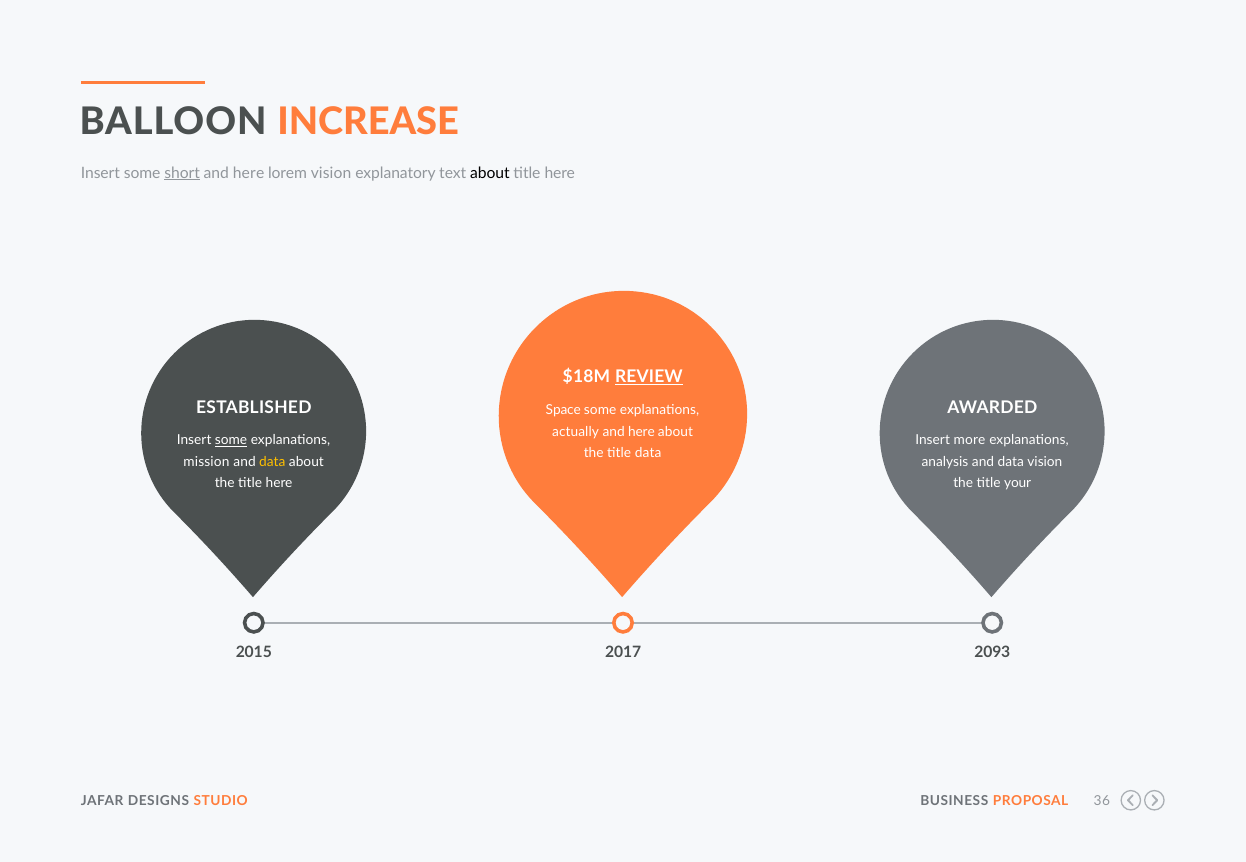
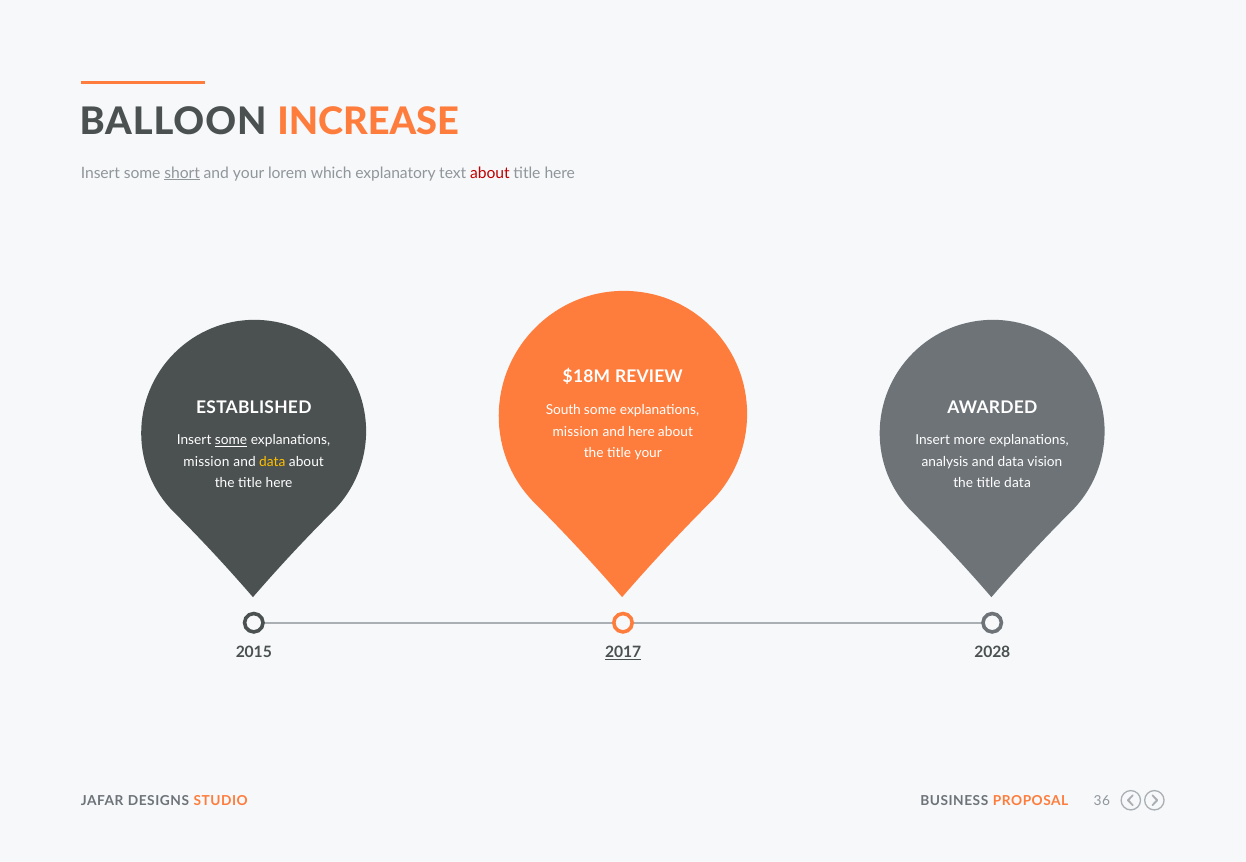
here: here -> your (249, 173)
lorem vision: vision -> which (331, 173)
about colour: black -> red (490, 173)
REVIEW underline: present -> none (649, 378)
Space: Space -> South (563, 410)
actually: actually -> mission (576, 432)
title data: data -> your (648, 453)
title your: your -> data (1018, 484)
2017 underline: none -> present (623, 653)
2093: 2093 -> 2028 (992, 653)
